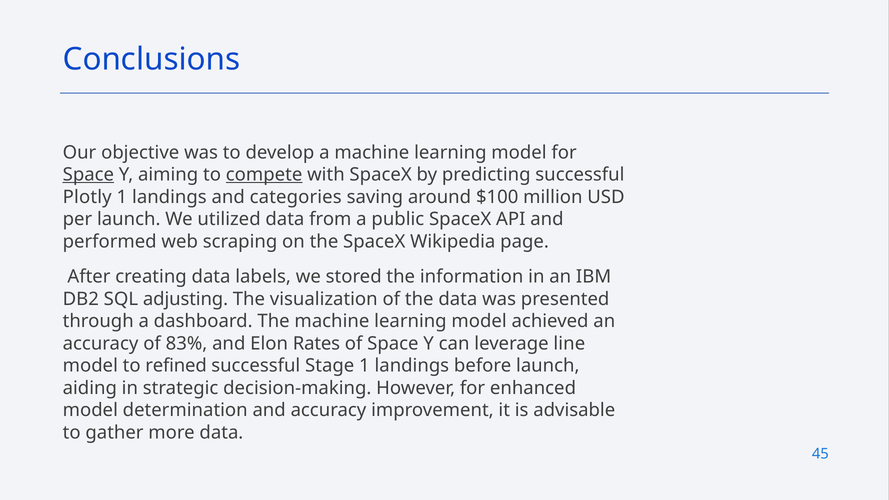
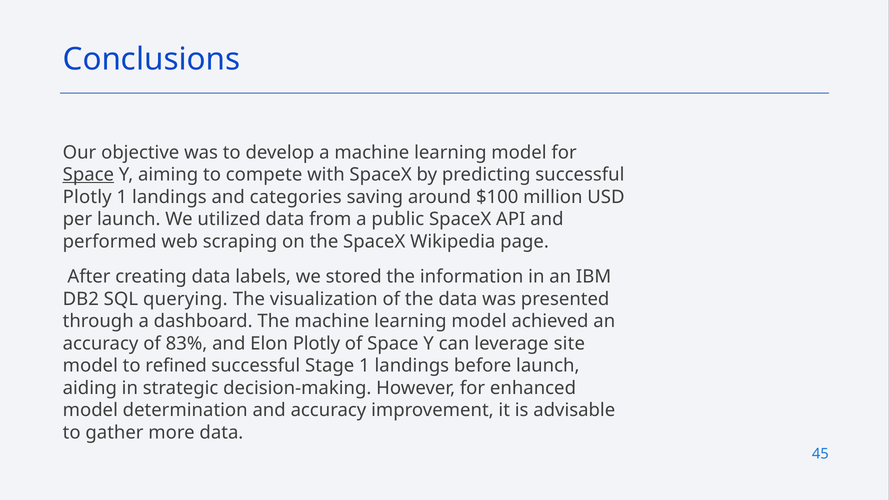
compete underline: present -> none (264, 175)
adjusting: adjusting -> querying (185, 299)
Elon Rates: Rates -> Plotly (316, 343)
line: line -> site (569, 343)
